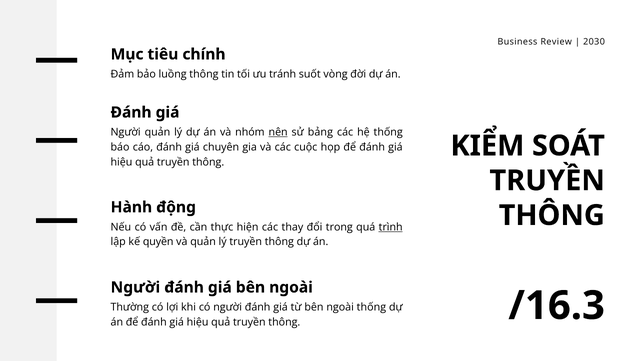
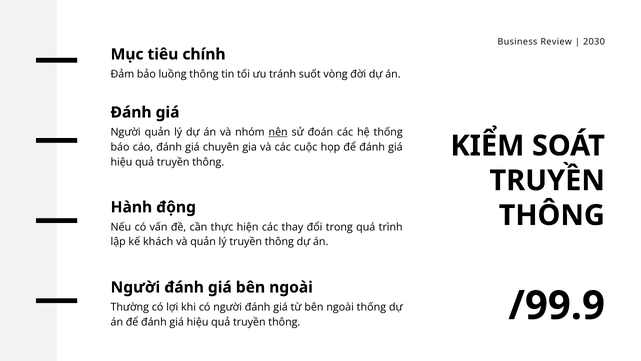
bảng: bảng -> đoán (320, 132)
trình underline: present -> none (391, 227)
quyền: quyền -> khách (158, 242)
/16.3: /16.3 -> /99.9 (557, 305)
